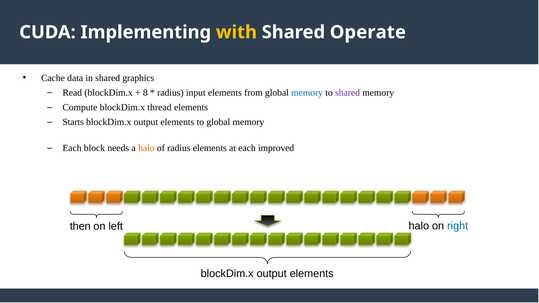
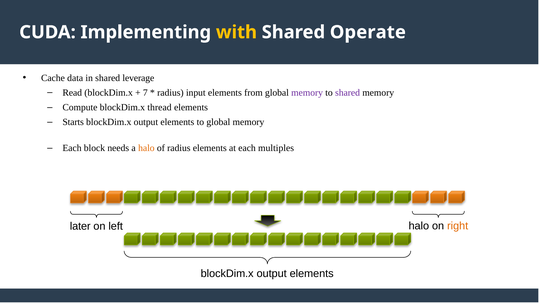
graphics: graphics -> leverage (138, 78)
8: 8 -> 7 (145, 93)
memory colour: blue -> purple (307, 93)
improved: improved -> multiples (276, 148)
then: then -> later (80, 226)
right colour: blue -> orange (458, 226)
